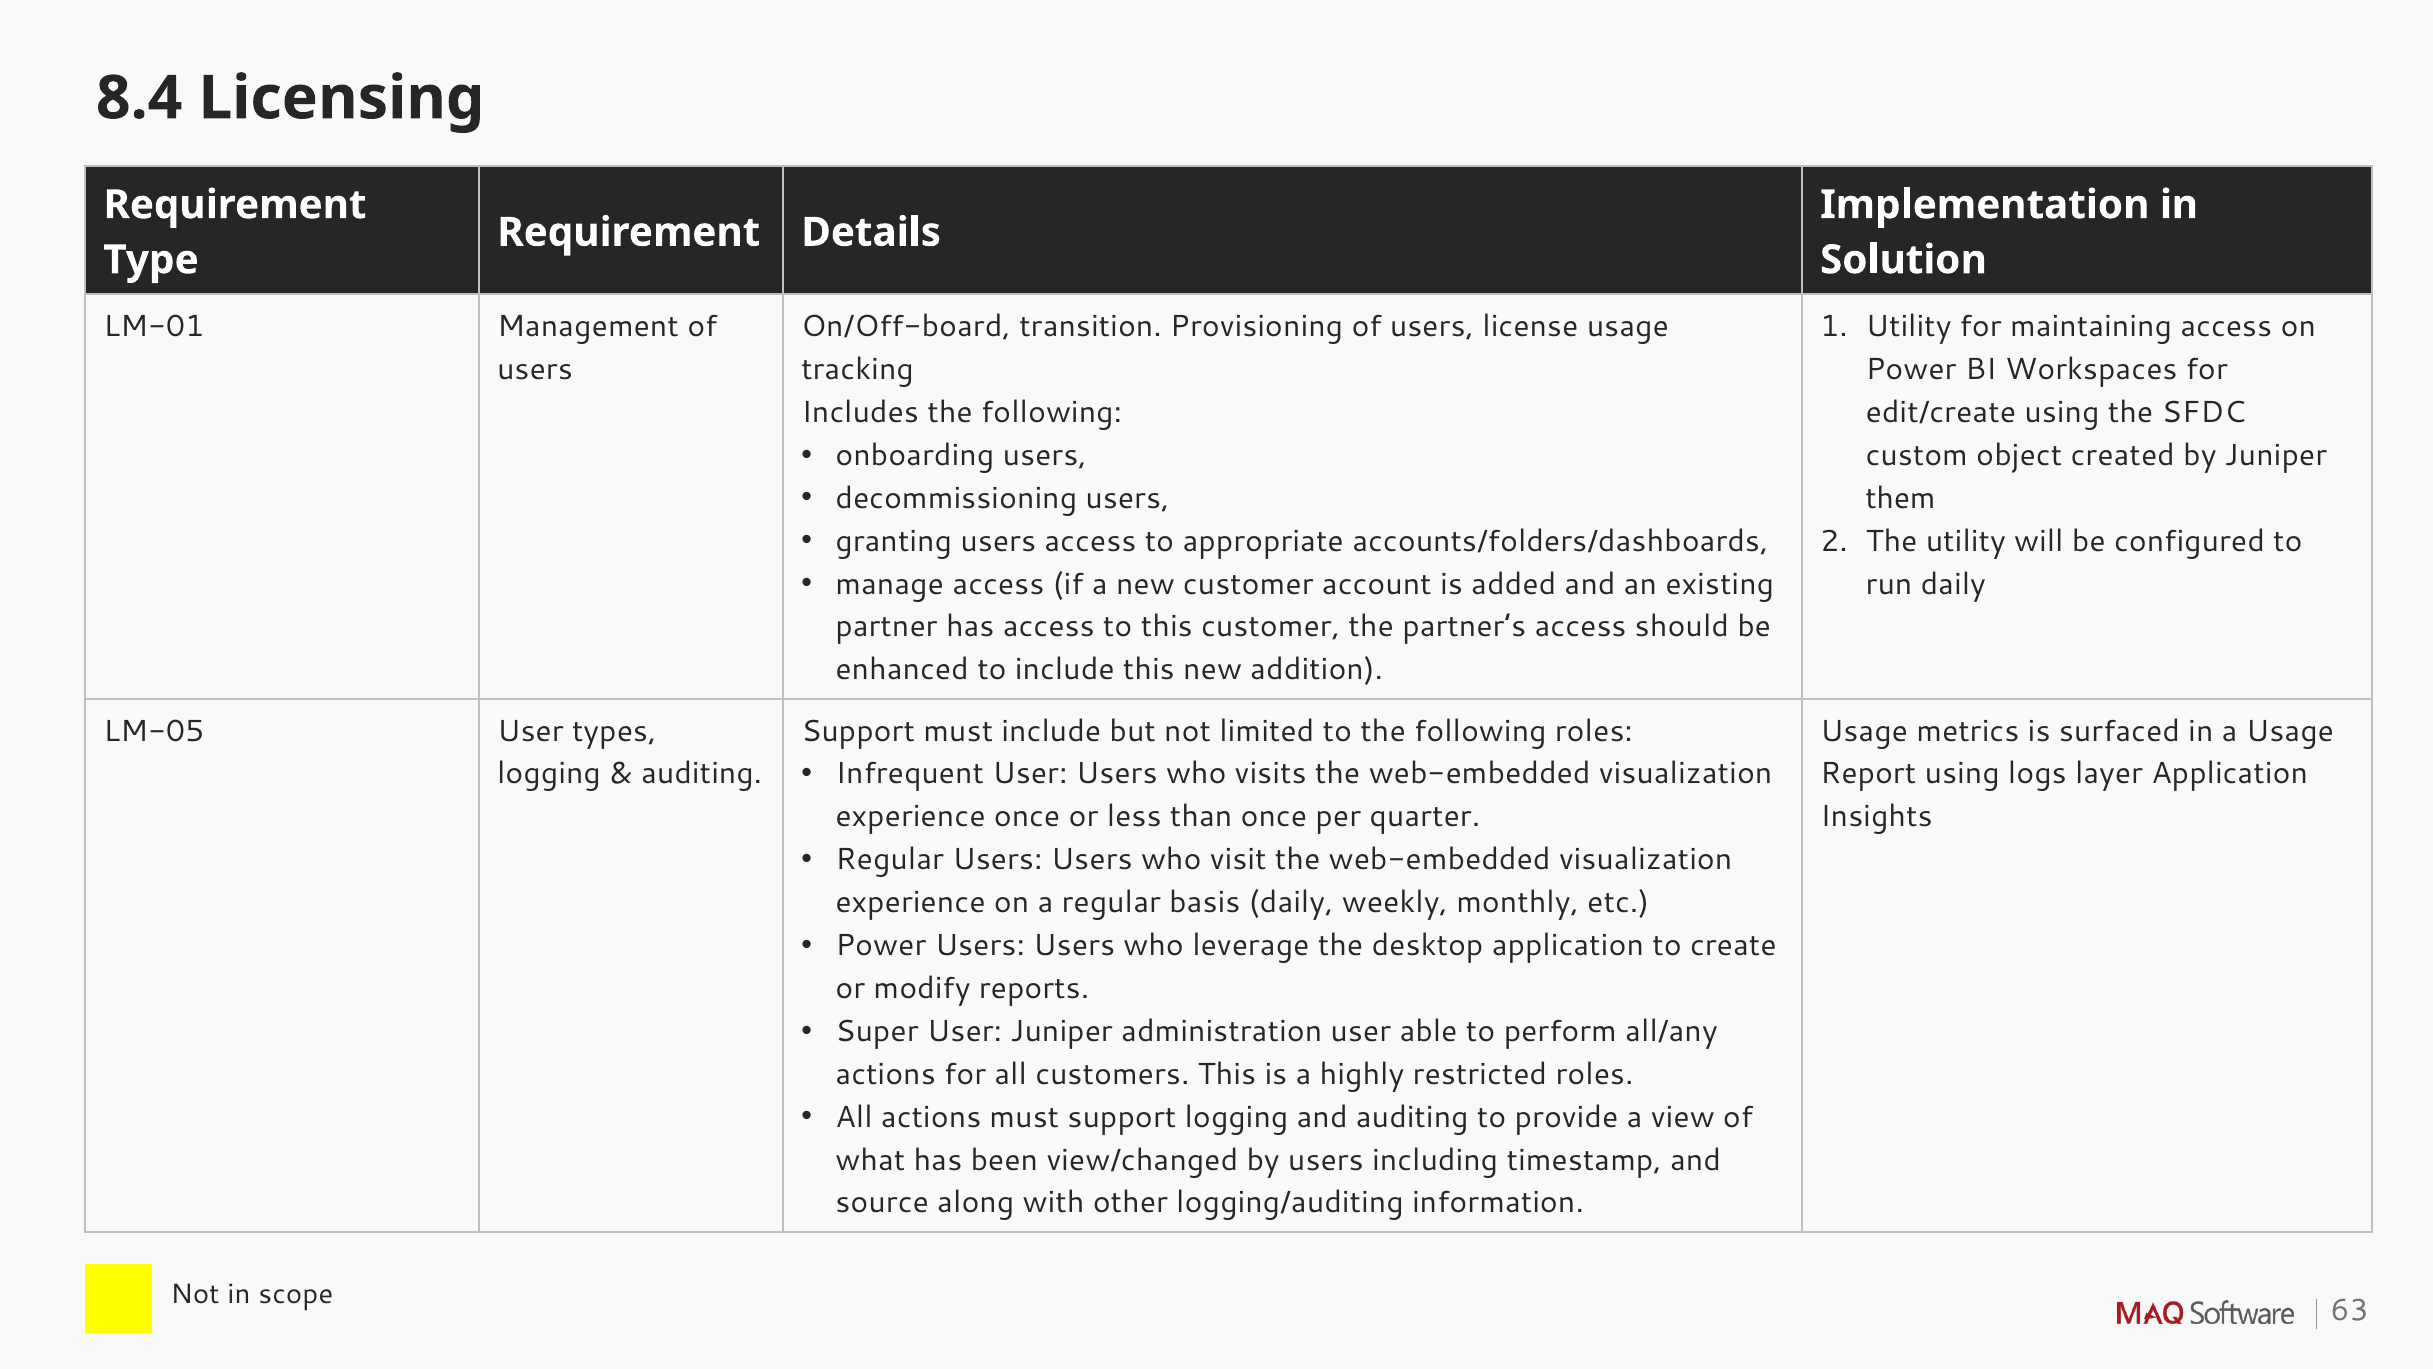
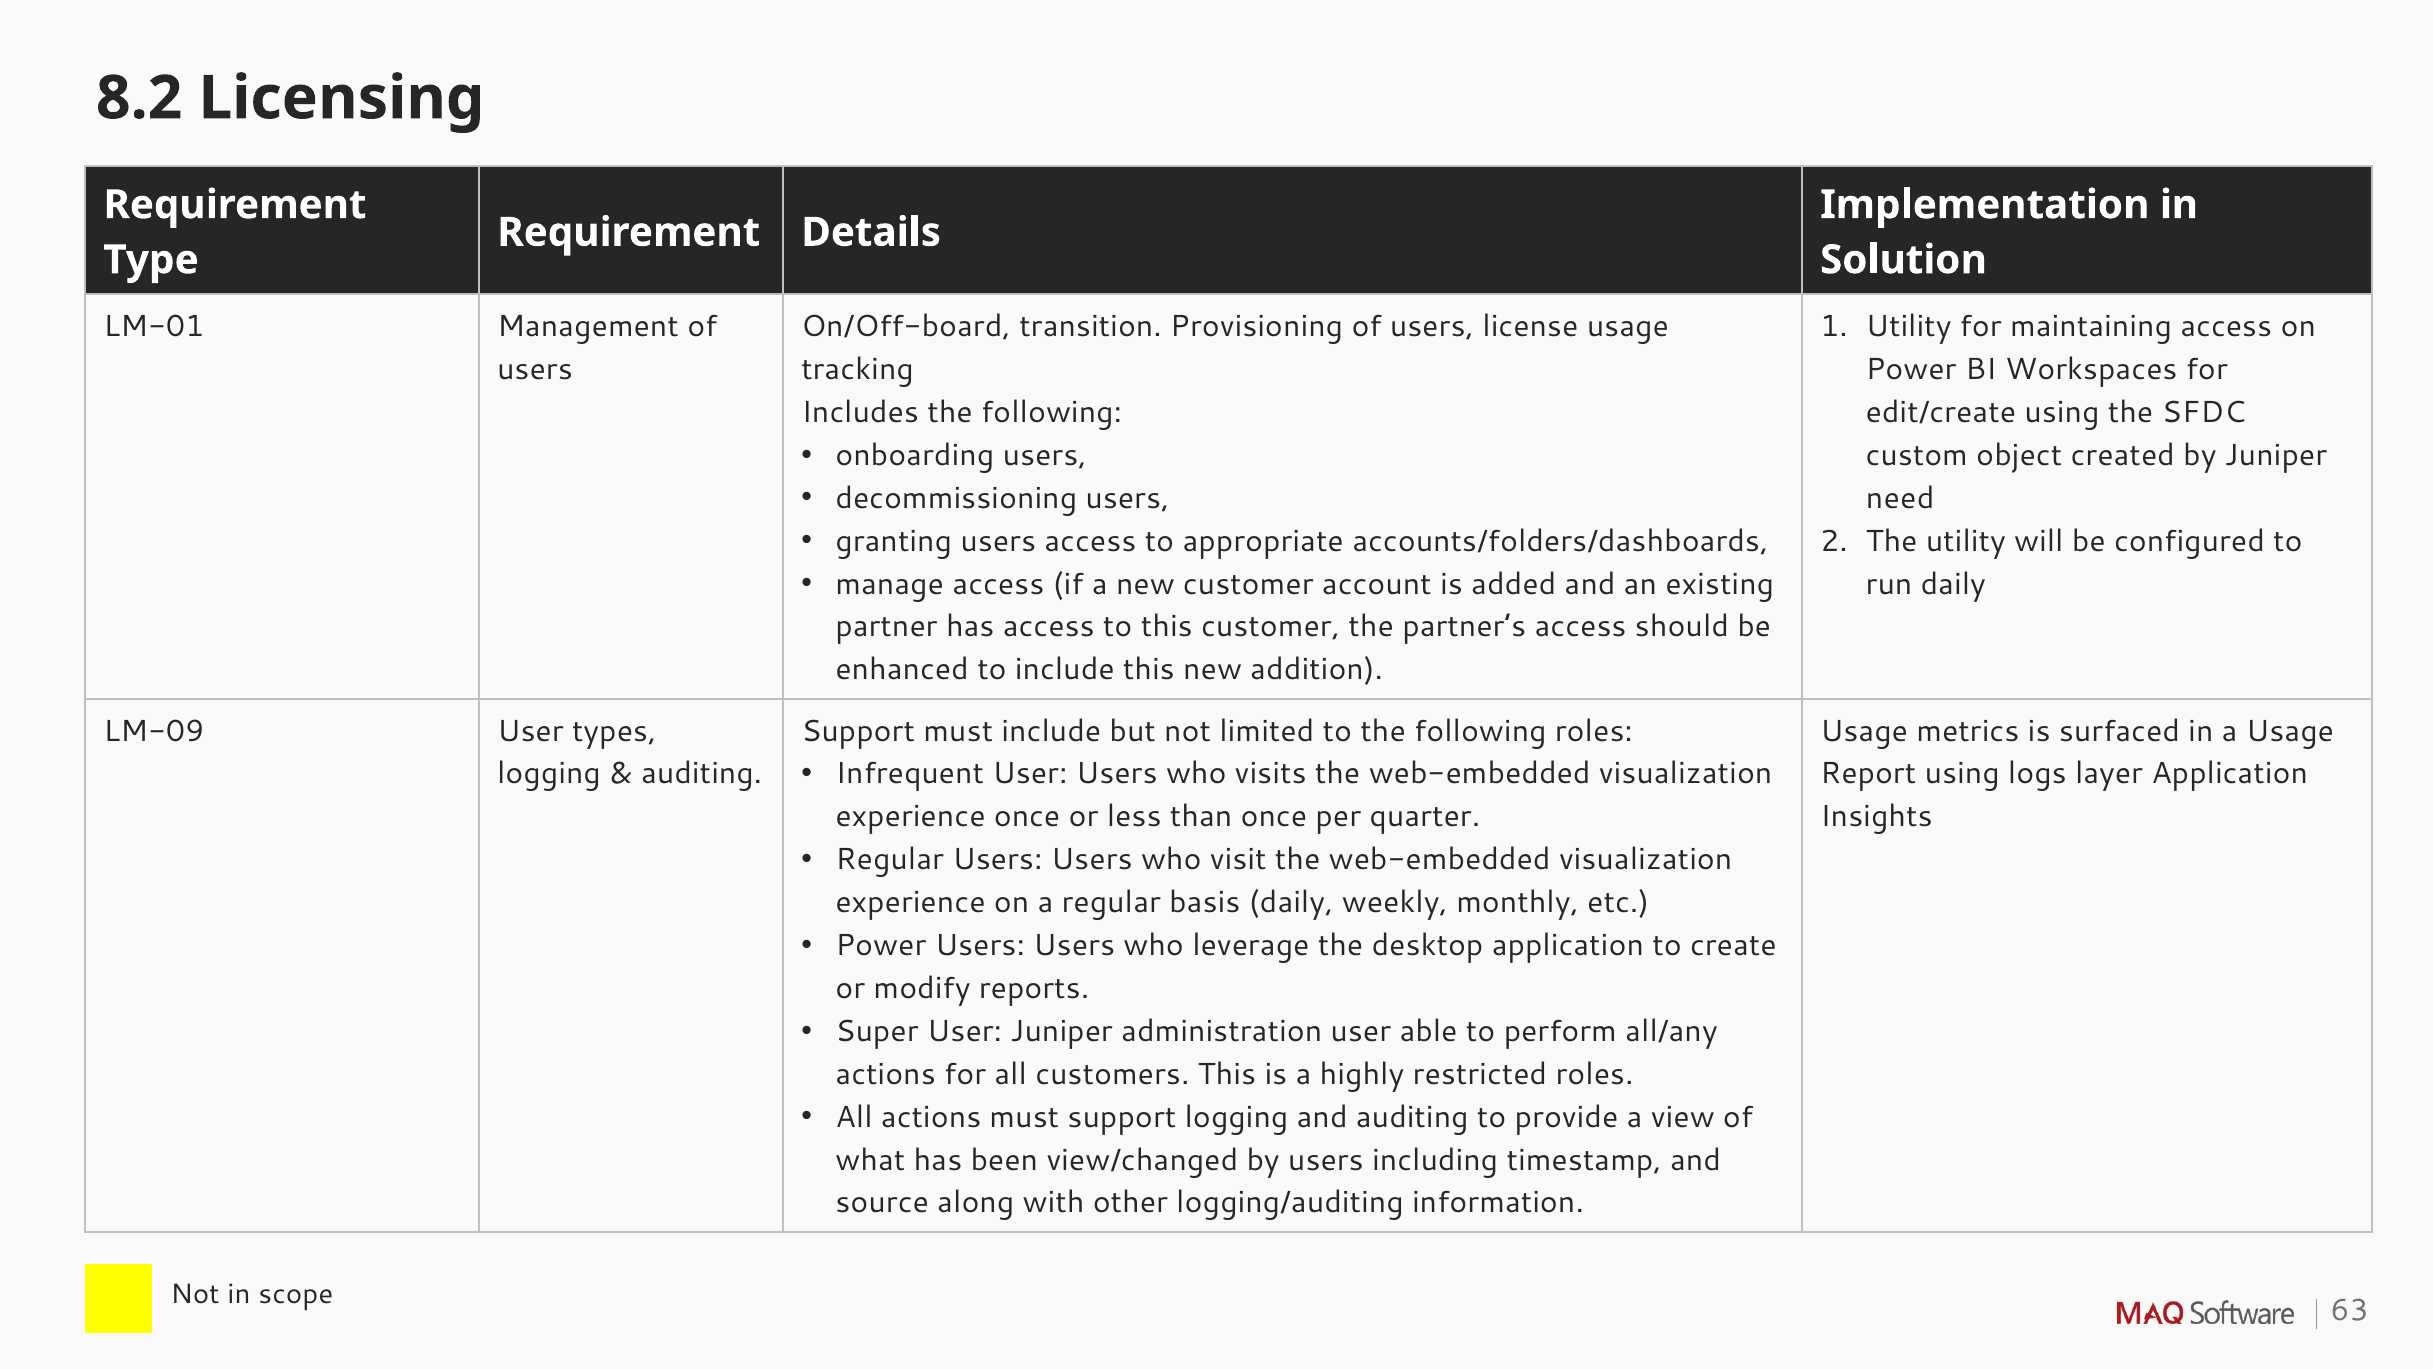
8.4: 8.4 -> 8.2 (139, 98)
them: them -> need (1900, 498)
LM-05: LM-05 -> LM-09 (154, 731)
